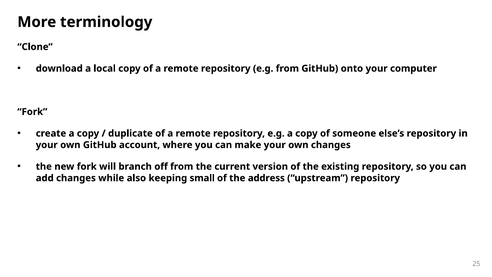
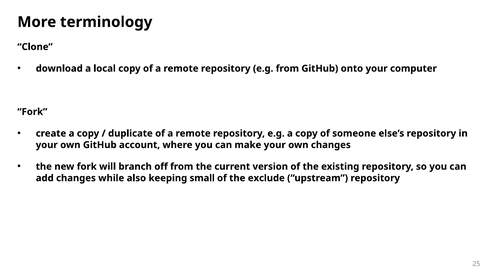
address: address -> exclude (266, 178)
